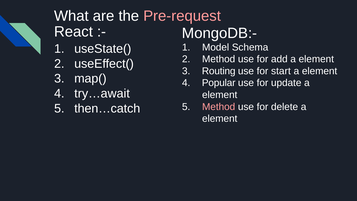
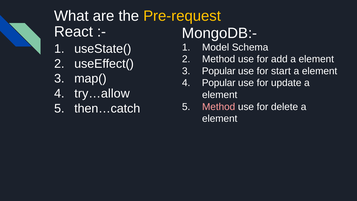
Pre-request colour: pink -> yellow (182, 16)
Routing: Routing -> Popular (219, 71)
try…await: try…await -> try…allow (102, 93)
